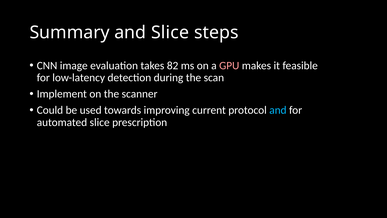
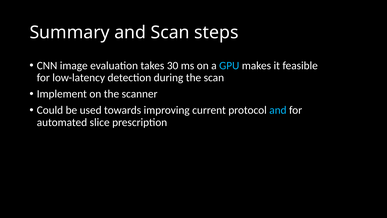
and Slice: Slice -> Scan (170, 33)
82: 82 -> 30 (173, 65)
GPU colour: pink -> light blue (229, 65)
